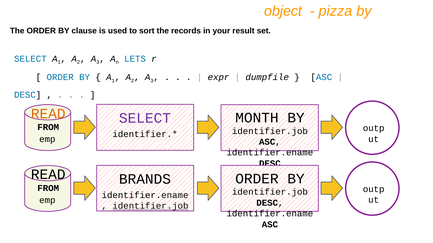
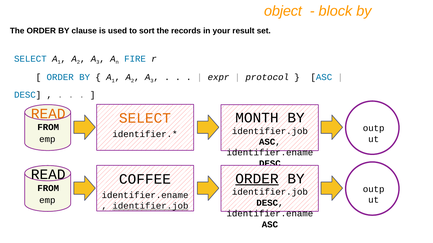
pizza: pizza -> block (335, 11)
LETS: LETS -> FIRE (135, 59)
dumpfile: dumpfile -> protocol (267, 77)
SELECT colour: purple -> orange (145, 118)
ORDER underline: none -> present (257, 179)
BRANDS: BRANDS -> COFFEE (145, 179)
